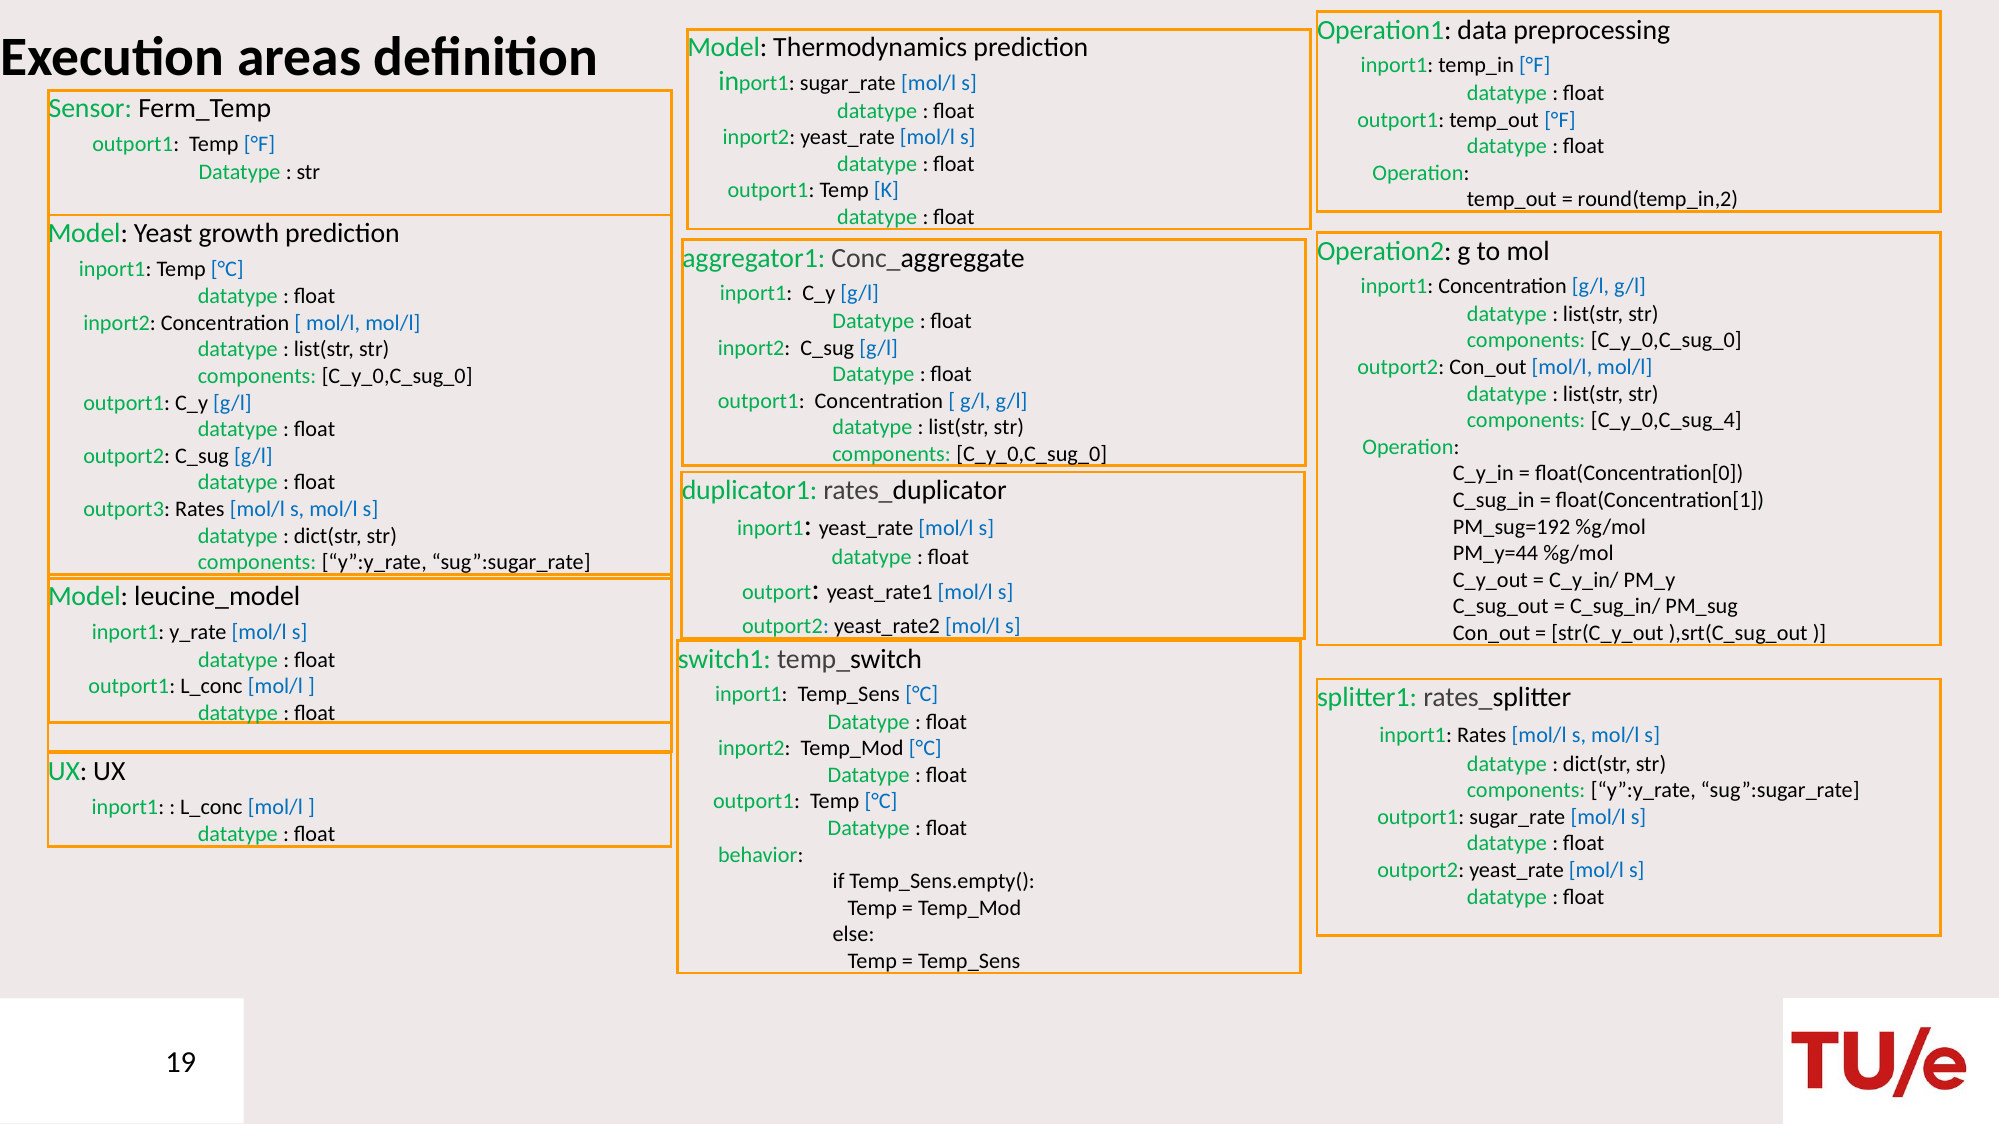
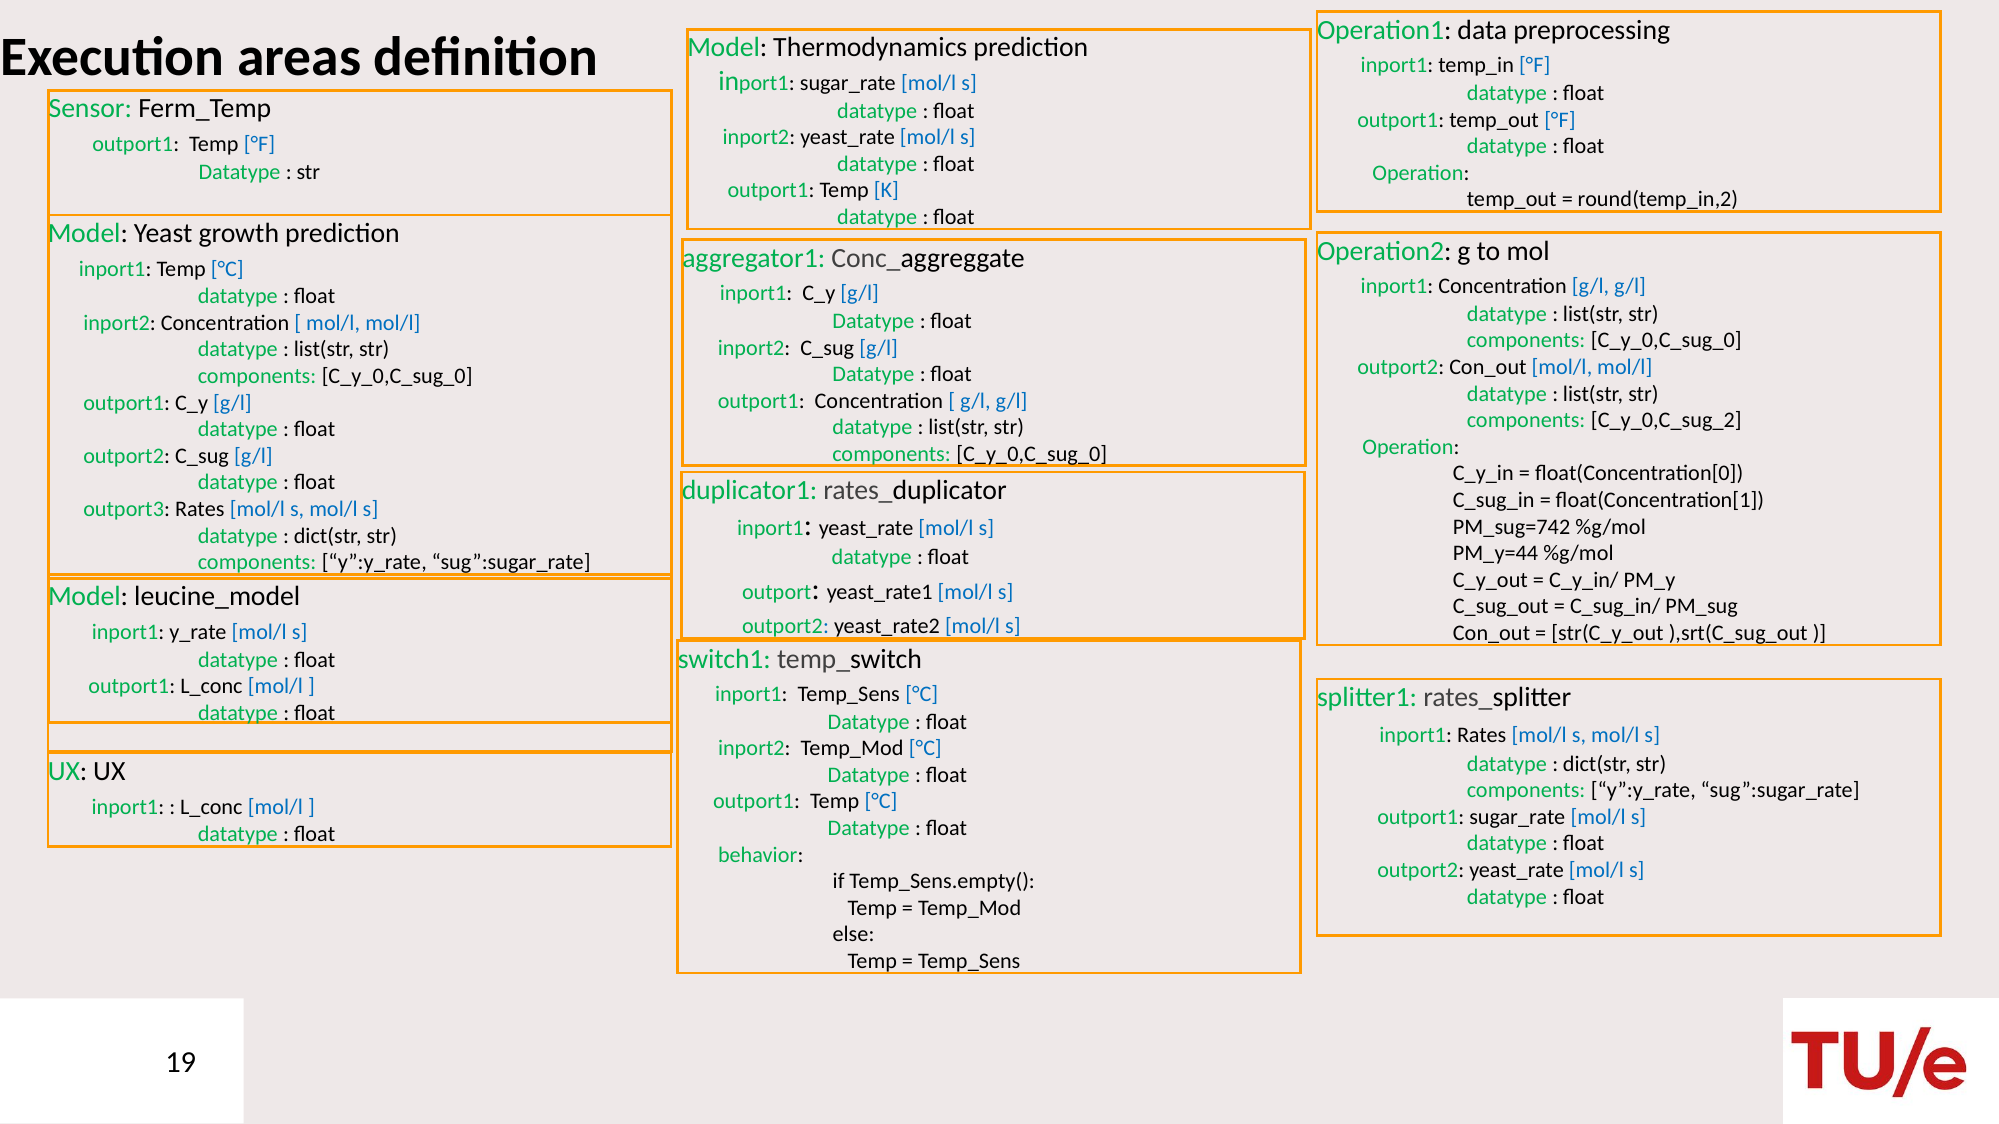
C_y_0,C_sug_4: C_y_0,C_sug_4 -> C_y_0,C_sug_2 (1666, 421)
PM_sug=192: PM_sug=192 -> PM_sug=742 (1512, 527)
